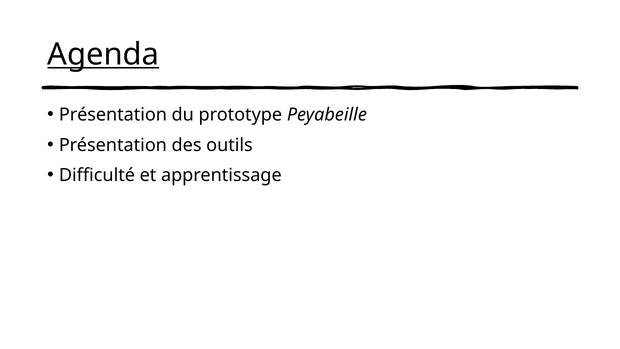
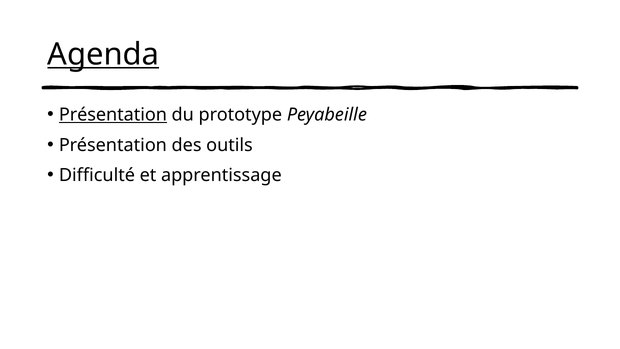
Présentation underline: none -> present (113, 115)
